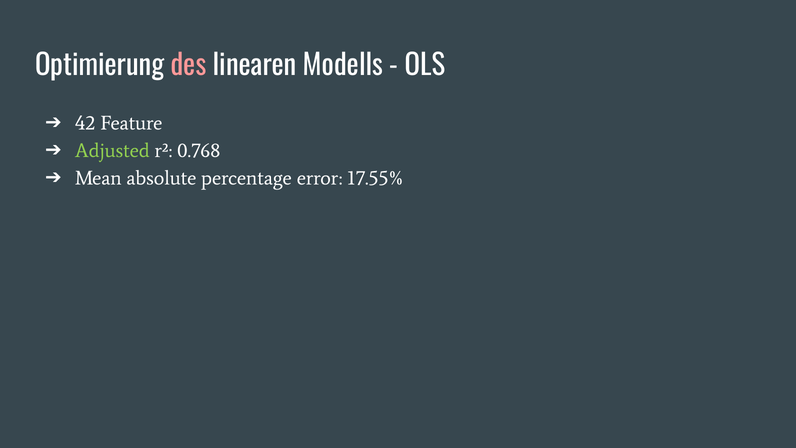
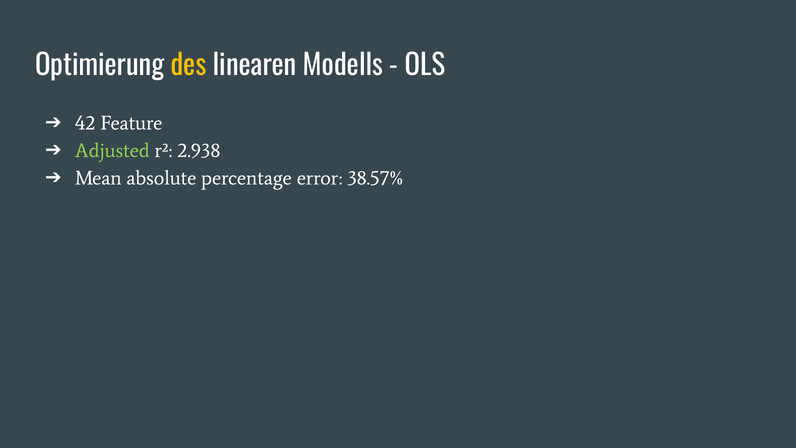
des colour: pink -> yellow (188, 66)
0.768: 0.768 -> 2.938 (199, 151)
17.55%: 17.55% -> 38.57% (376, 178)
